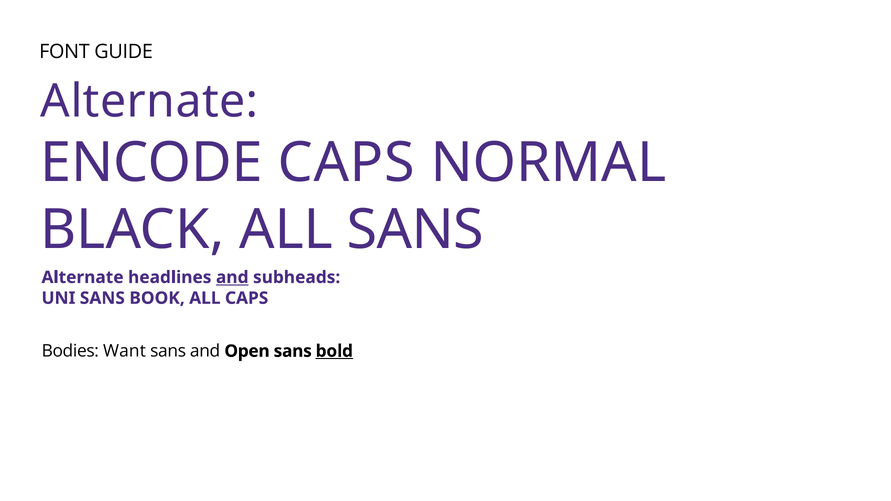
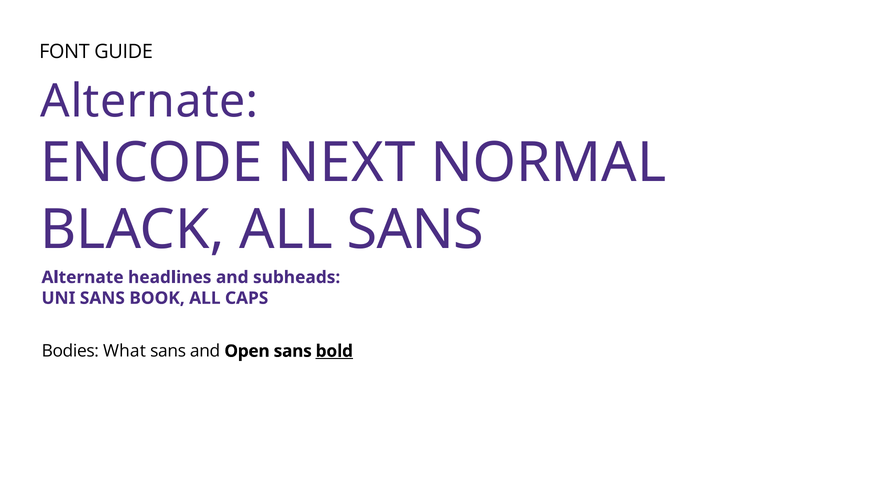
ENCODE CAPS: CAPS -> NEXT (346, 163)
and underline: present -> none (232, 277)
Want: Want -> What (124, 351)
